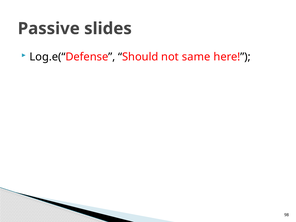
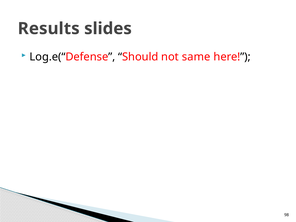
Passive: Passive -> Results (49, 29)
